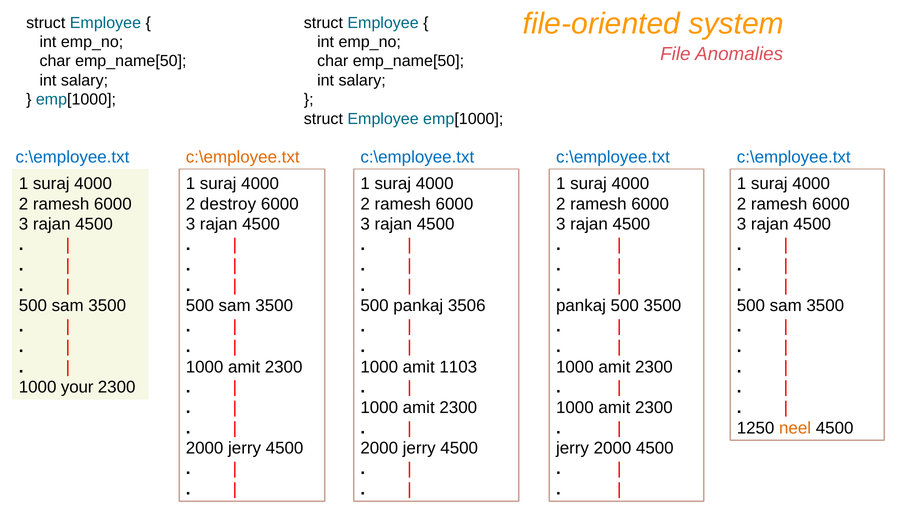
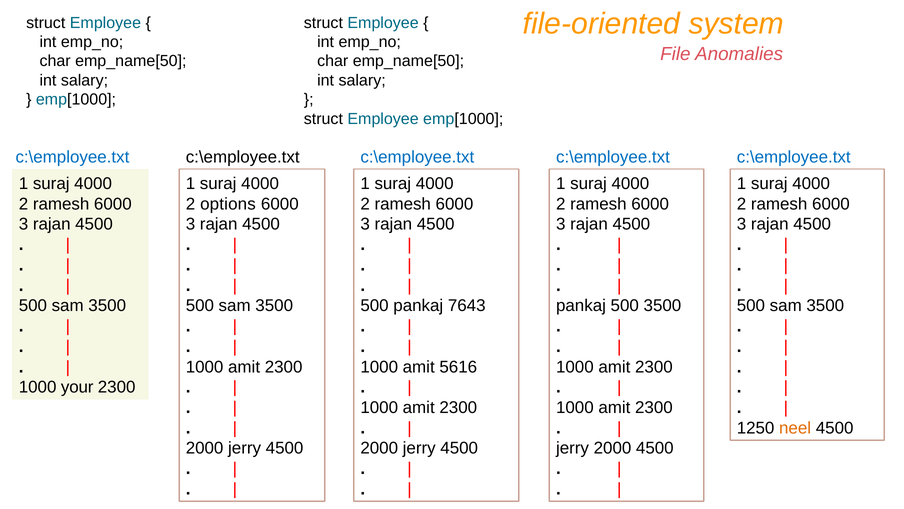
c:\employee.txt colour: orange -> black (243, 157)
destroy: destroy -> options (228, 204)
3506: 3506 -> 7643 (467, 306)
1103: 1103 -> 5616 (458, 367)
